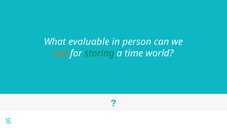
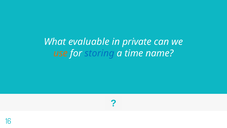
person: person -> private (137, 42)
storing colour: green -> blue (99, 53)
world: world -> name (160, 53)
